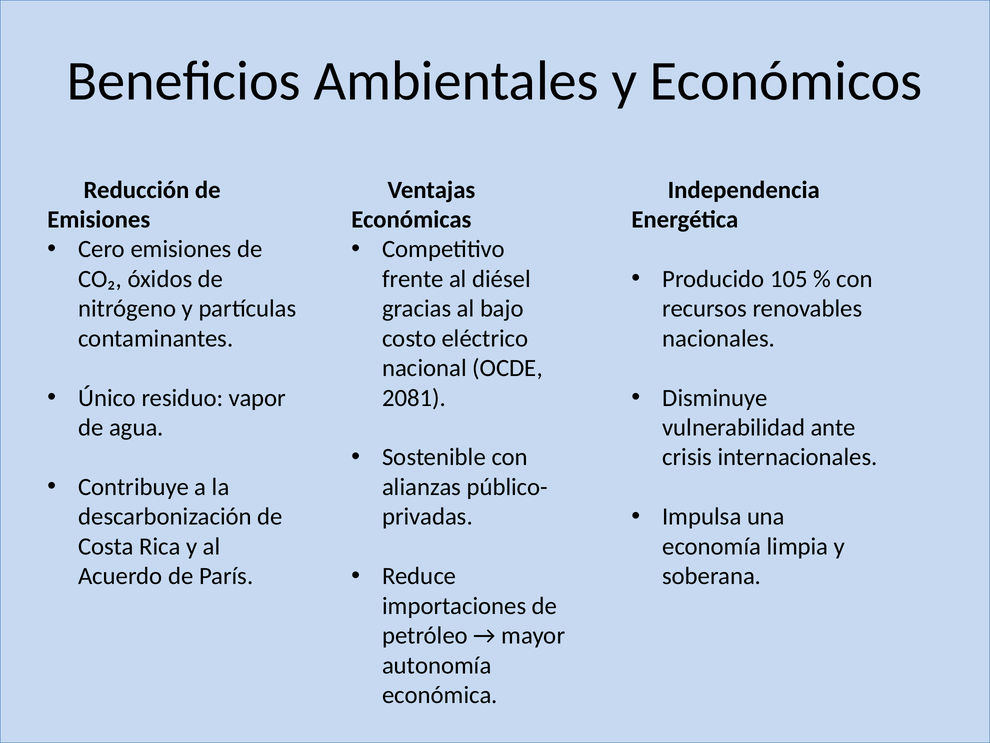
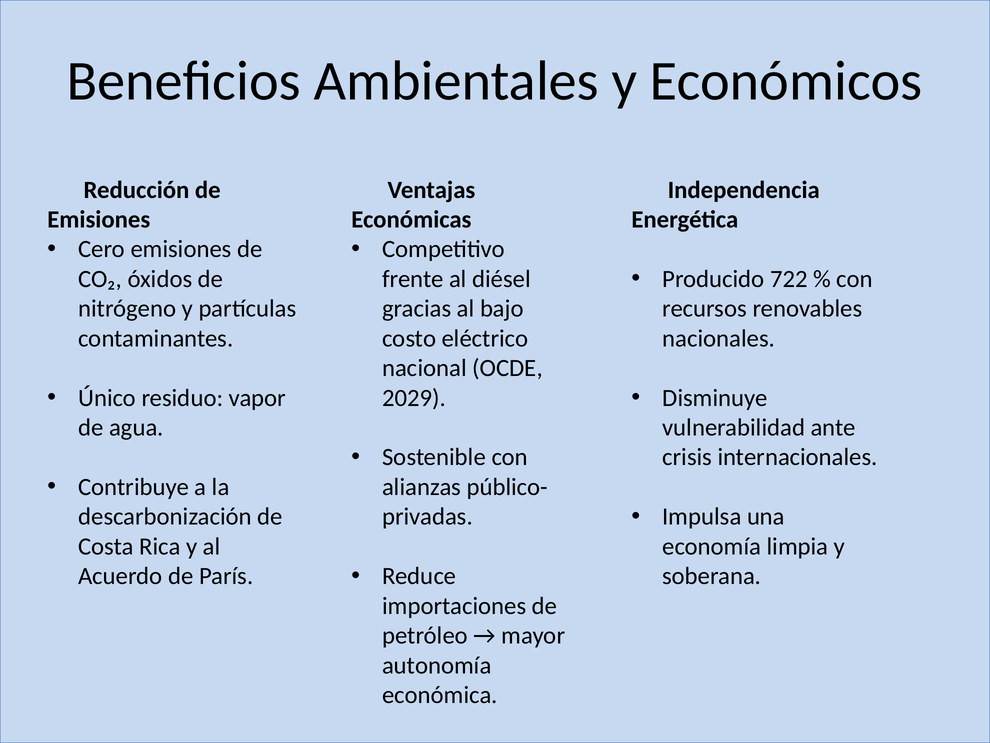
105: 105 -> 722 (789, 279)
2081: 2081 -> 2029 (414, 398)
